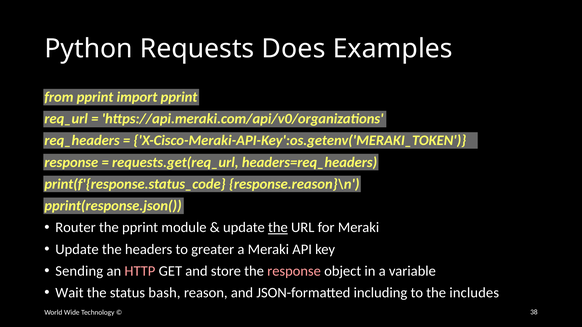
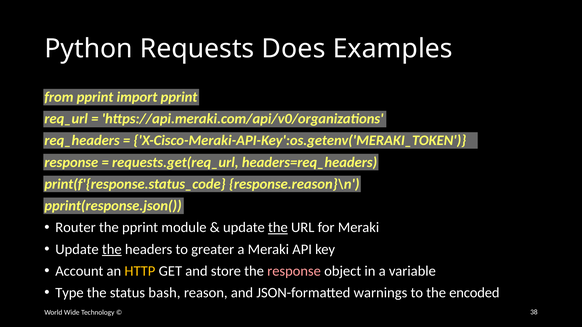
the underline: none -> present (112, 250)
Sending: Sending -> Account (79, 271)
HTTP colour: pink -> yellow (140, 271)
Wait: Wait -> Type (69, 293)
including: including -> warnings (380, 293)
includes: includes -> encoded (474, 293)
